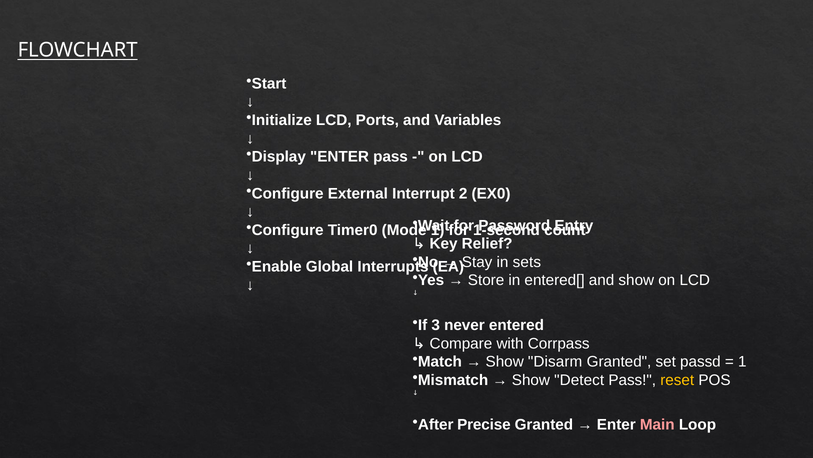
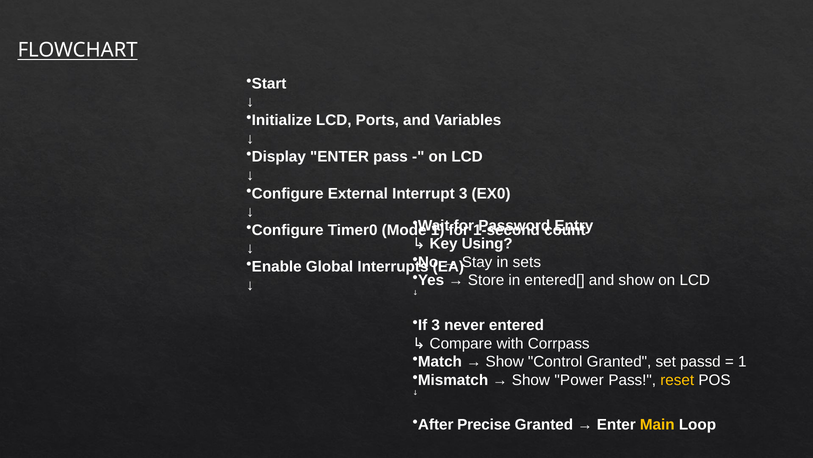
Interrupt 2: 2 -> 3 (463, 193)
Relief: Relief -> Using (487, 243)
Disarm: Disarm -> Control (555, 361)
Detect: Detect -> Power (579, 380)
Main colour: pink -> yellow (657, 424)
